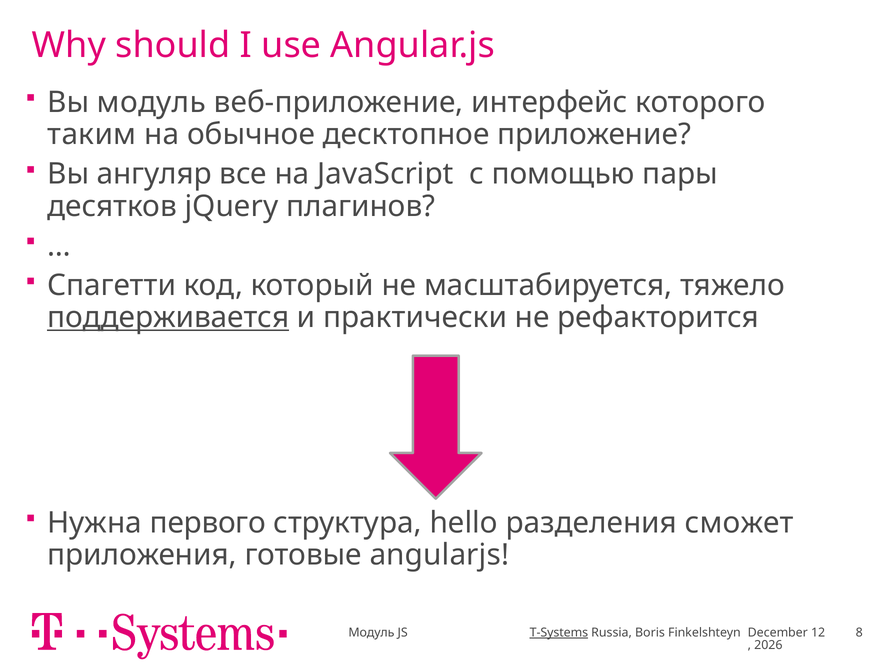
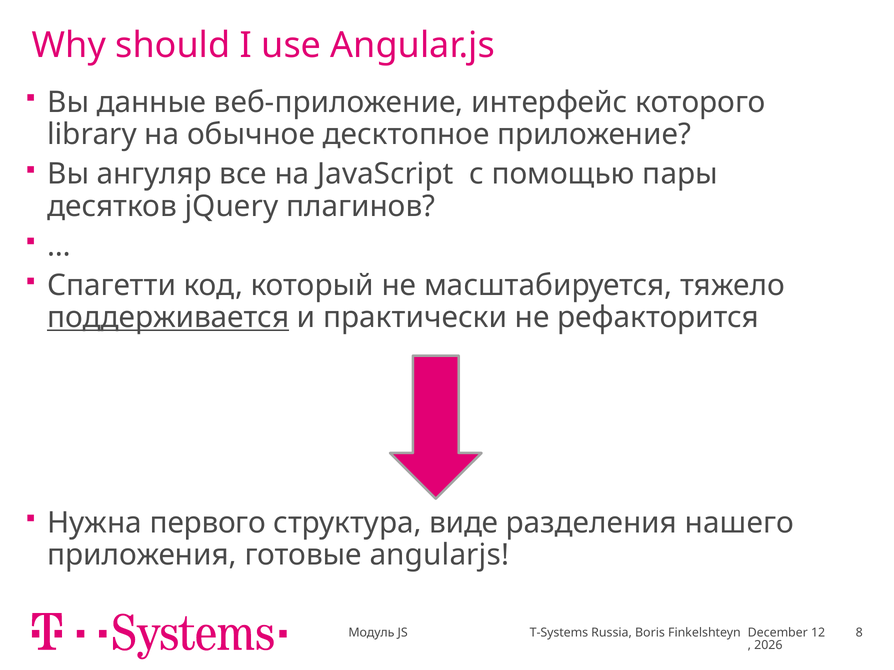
Вы модуль: модуль -> данные (152, 102)
таким: таким -> library (92, 135)
hello: hello -> виде (464, 523)
сможет: сможет -> нашего (739, 523)
T-Systems underline: present -> none (559, 633)
